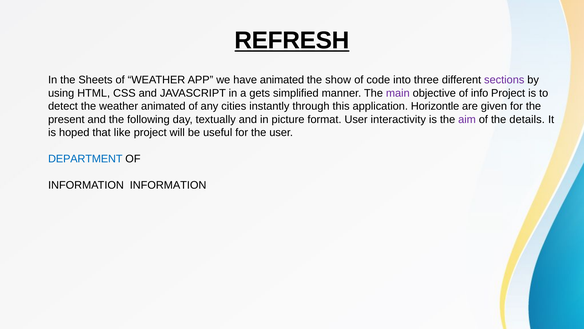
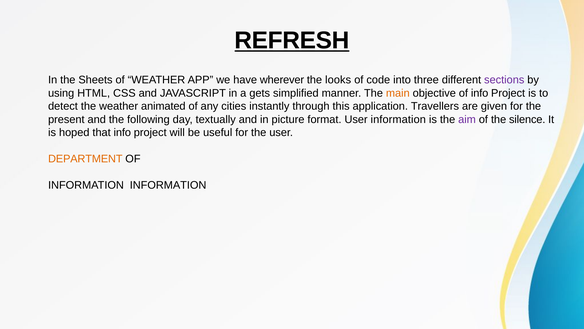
have animated: animated -> wherever (282, 80)
show: show -> looks (338, 80)
main colour: purple -> orange (398, 93)
Horizontle: Horizontle -> Travellers (435, 106)
User interactivity: interactivity -> information (398, 119)
details: details -> silence (527, 119)
that like: like -> info (122, 132)
DEPARTMENT colour: blue -> orange (85, 159)
